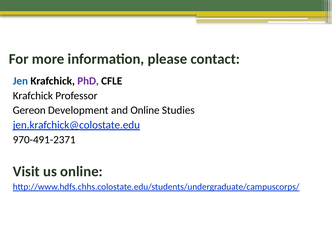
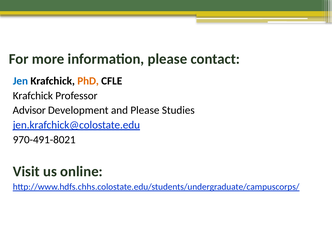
PhD colour: purple -> orange (88, 81)
Gereon: Gereon -> Advisor (29, 110)
and Online: Online -> Please (145, 110)
970-491-2371: 970-491-2371 -> 970-491-8021 (44, 140)
